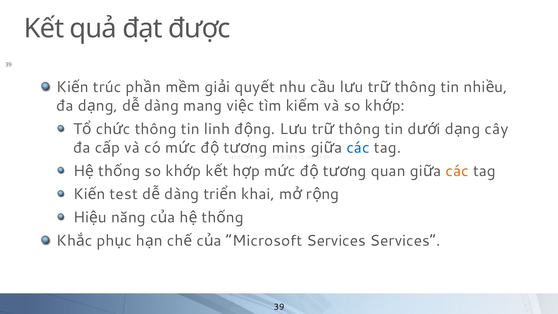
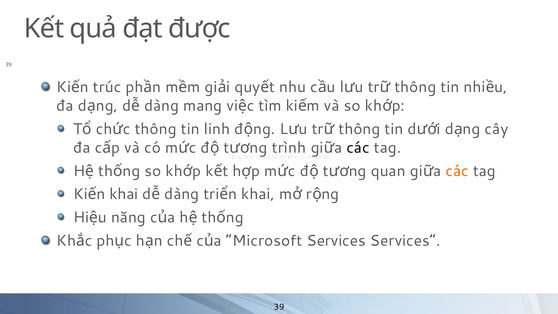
mins: mins -> trình (289, 148)
các colour: blue -> black (358, 148)
test: test -> khai (124, 194)
